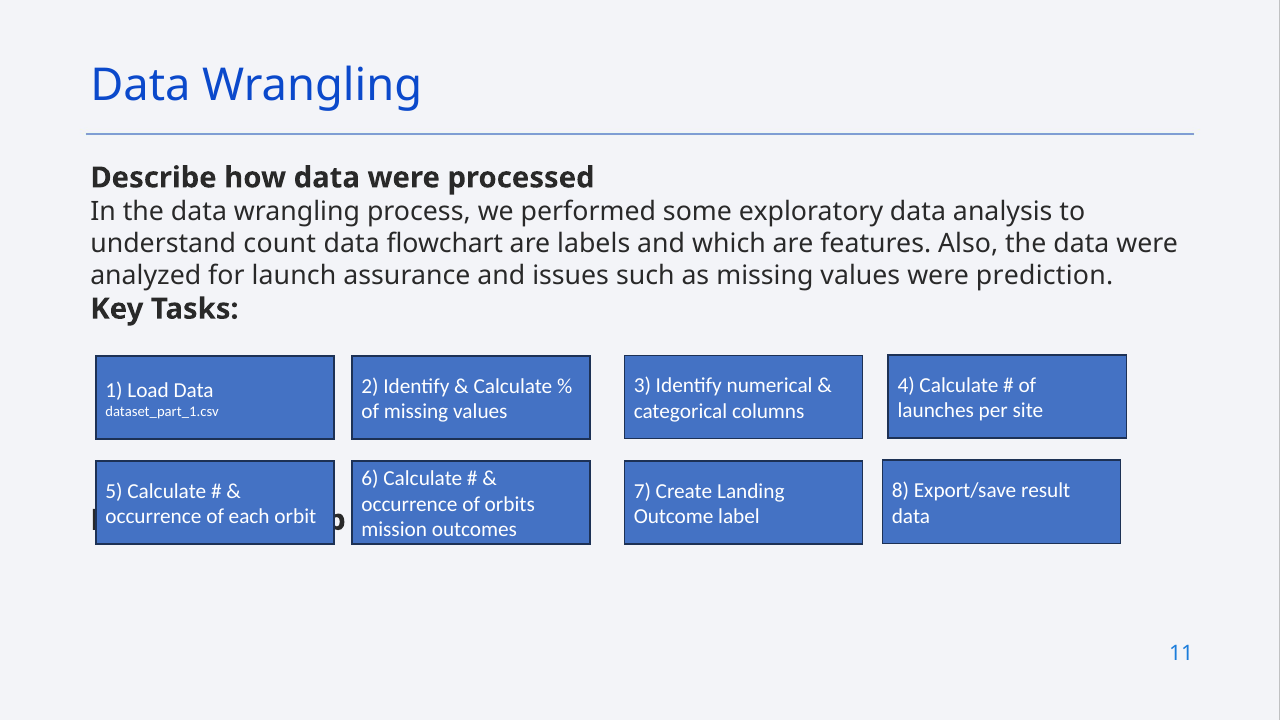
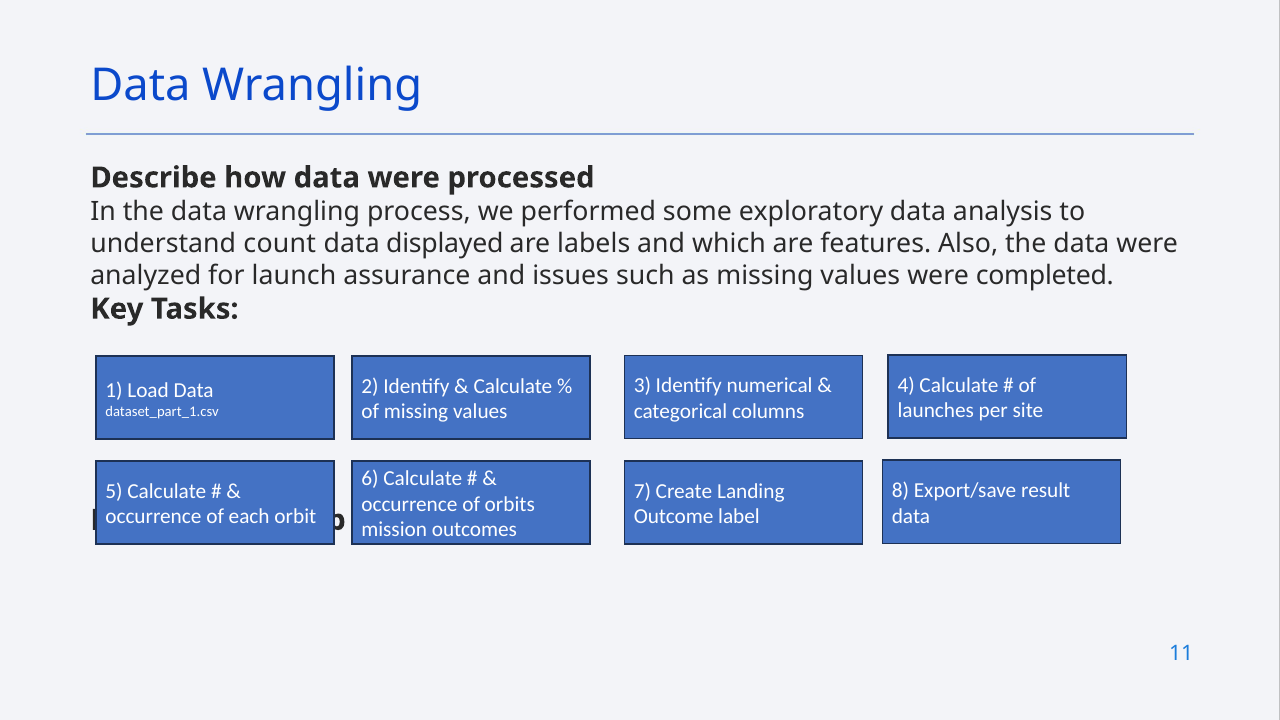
flowchart: flowchart -> displayed (445, 243)
prediction: prediction -> completed (1045, 275)
